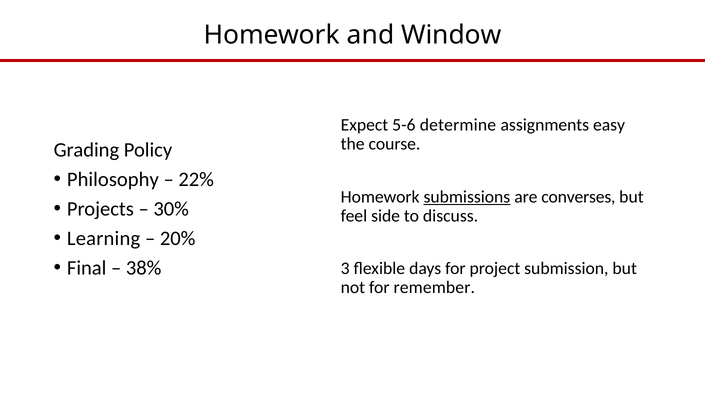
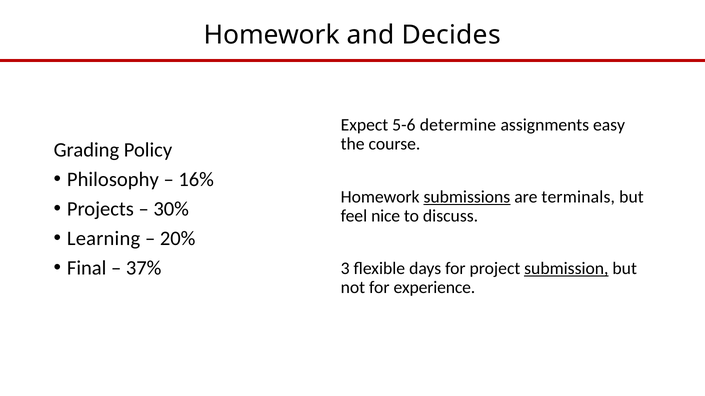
Window: Window -> Decides (451, 35)
22%: 22% -> 16% (196, 180)
converses: converses -> terminals (578, 197)
side: side -> nice (386, 216)
38%: 38% -> 37% (144, 268)
submission underline: none -> present (566, 269)
remember: remember -> experience (434, 288)
